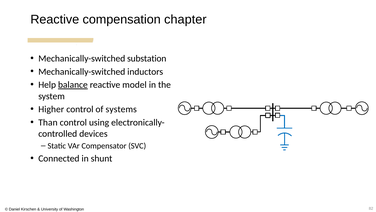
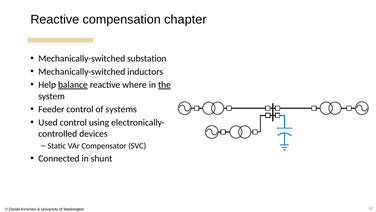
model: model -> where (135, 85)
the underline: none -> present (164, 85)
Higher: Higher -> Feeder (51, 109)
Than: Than -> Used (48, 122)
